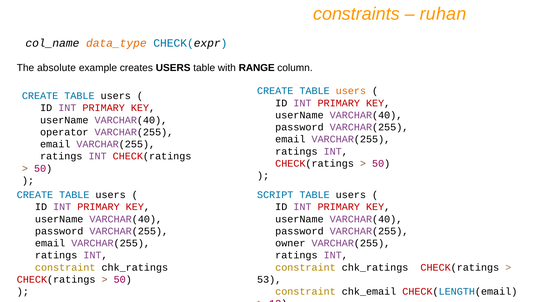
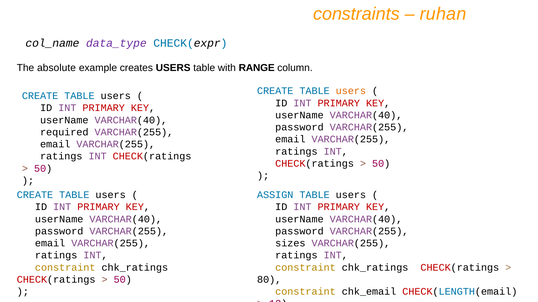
data_type colour: orange -> purple (116, 43)
operator: operator -> required (64, 132)
SCRIPT: SCRIPT -> ASSIGN (275, 195)
owner: owner -> sizes (290, 244)
53: 53 -> 80 (269, 280)
